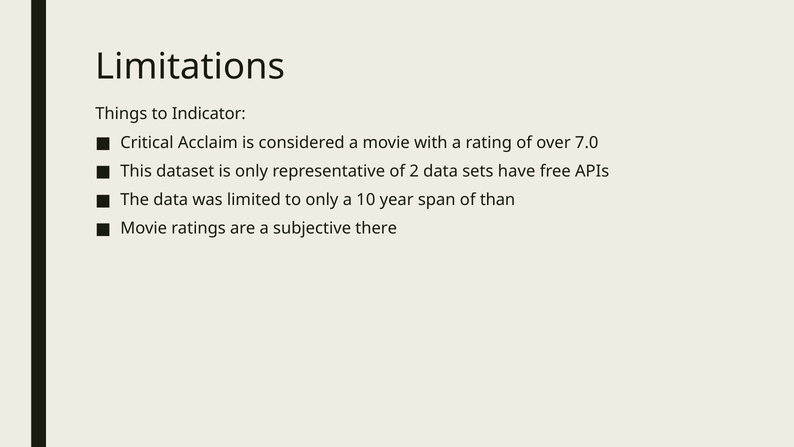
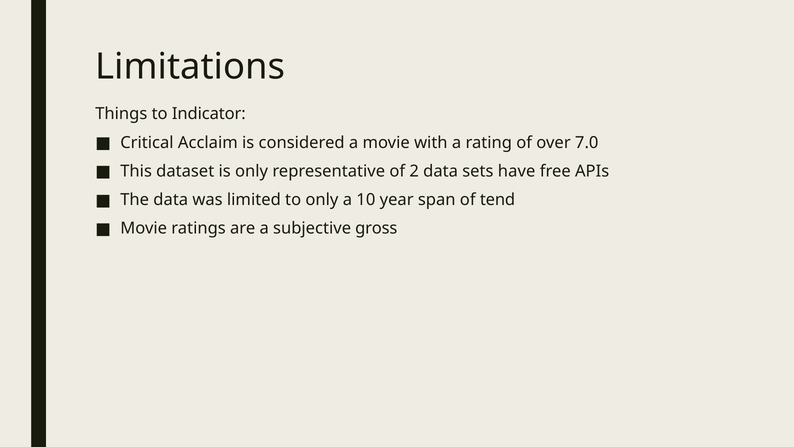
than: than -> tend (498, 200)
there: there -> gross (376, 228)
